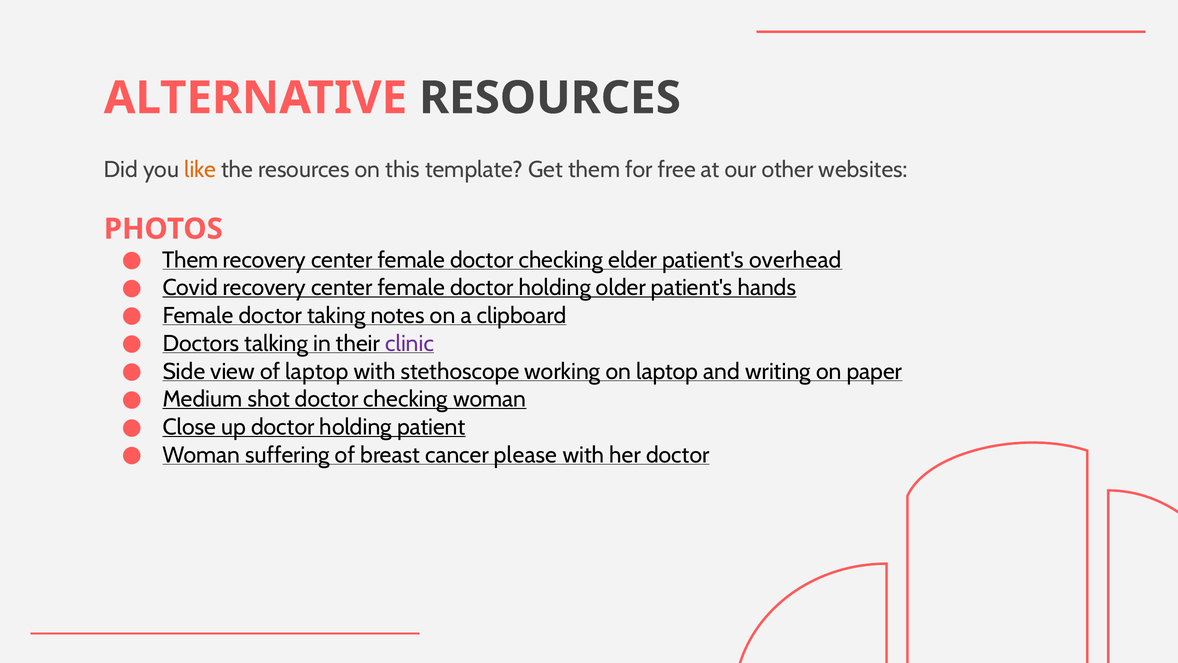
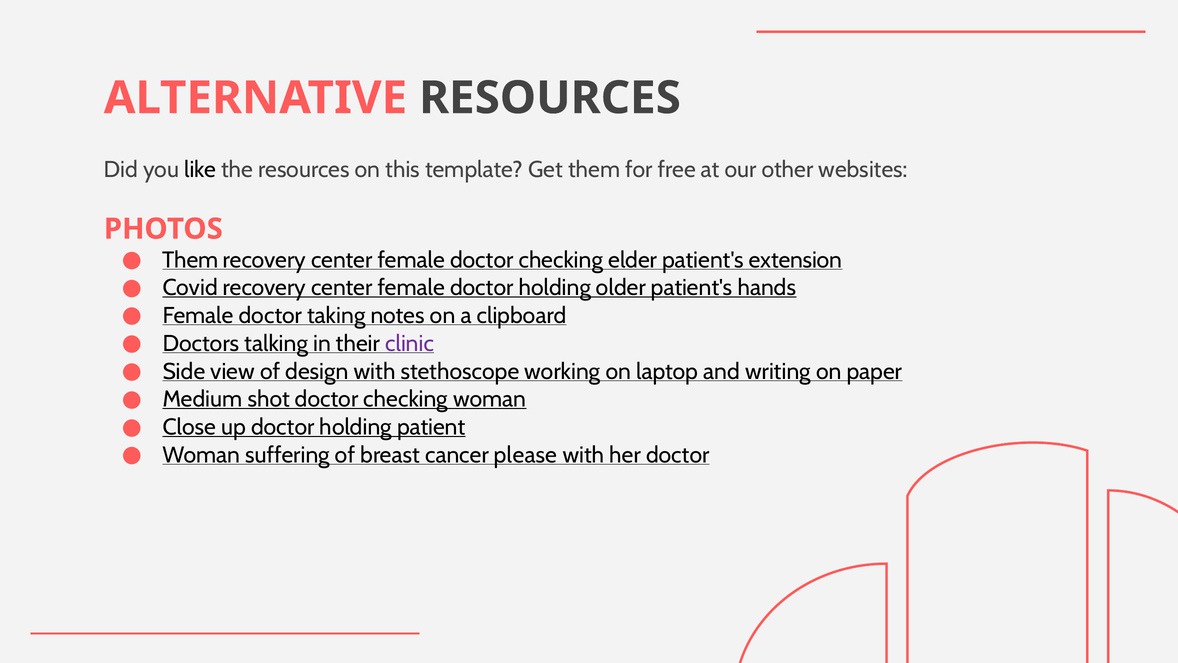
like colour: orange -> black (200, 169)
overhead: overhead -> extension (796, 260)
of laptop: laptop -> design (317, 371)
